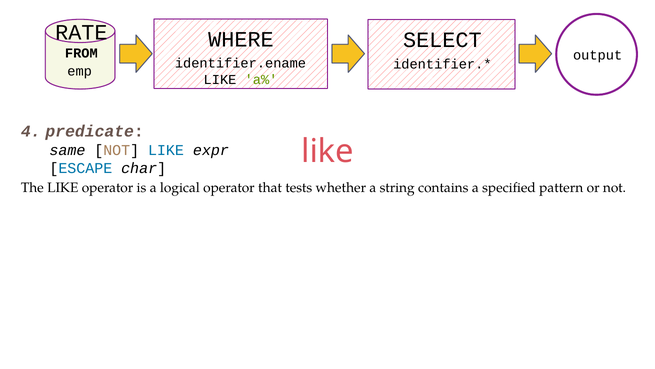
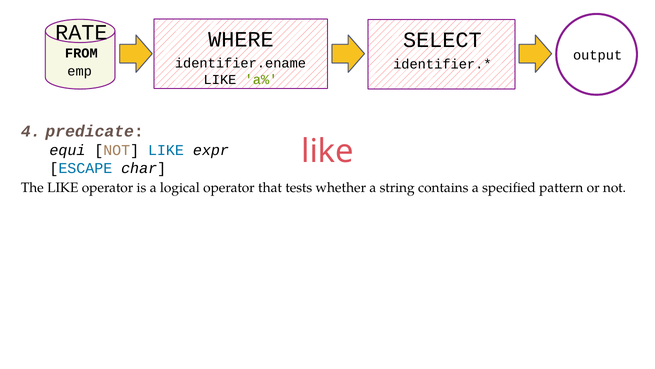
same: same -> equi (67, 150)
